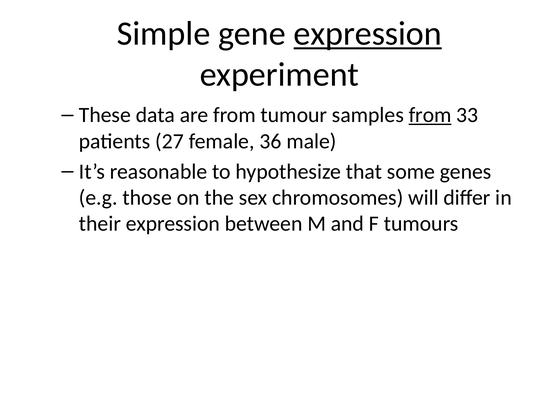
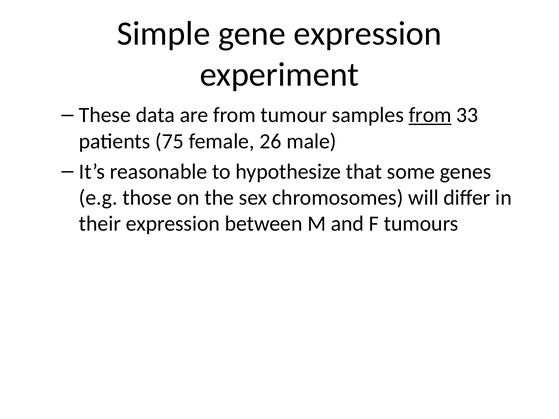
expression underline: present -> none (368, 34)
27: 27 -> 75 (170, 141)
36: 36 -> 26 (270, 141)
